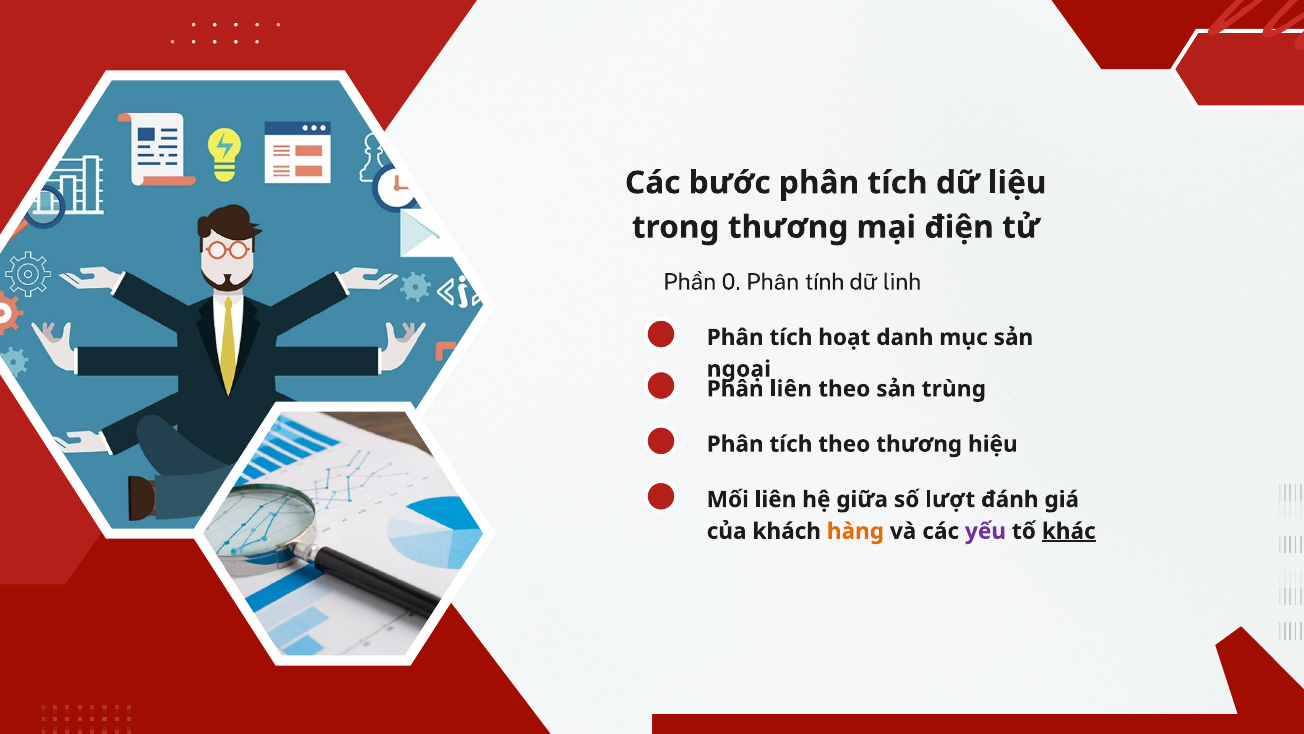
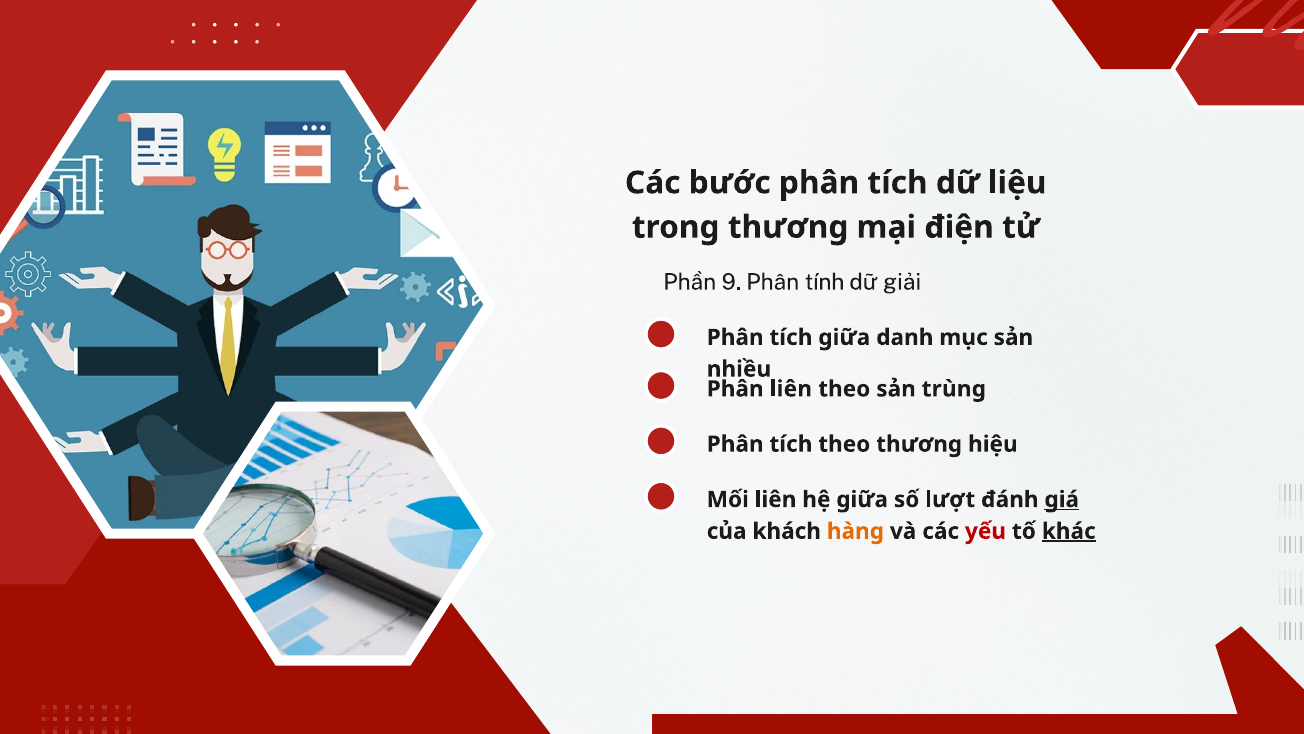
0: 0 -> 9 (731, 282)
linh: linh -> giải (902, 282)
tích hoạt: hoạt -> giữa (844, 337)
ngoại: ngoại -> nhiều (739, 369)
giá underline: none -> present (1062, 499)
yếu colour: purple -> red (985, 531)
